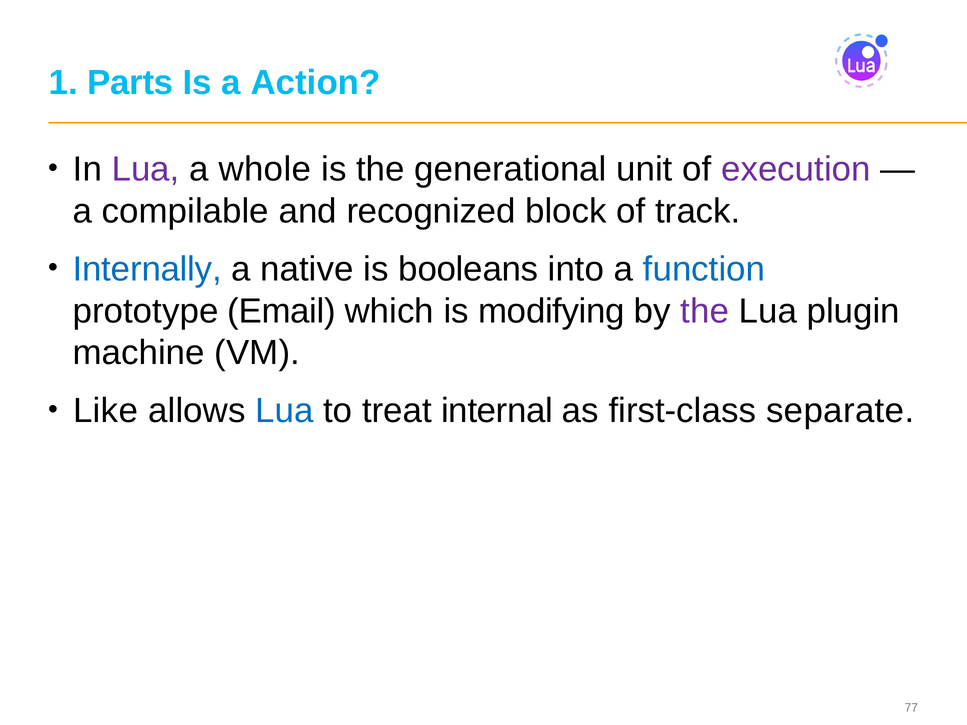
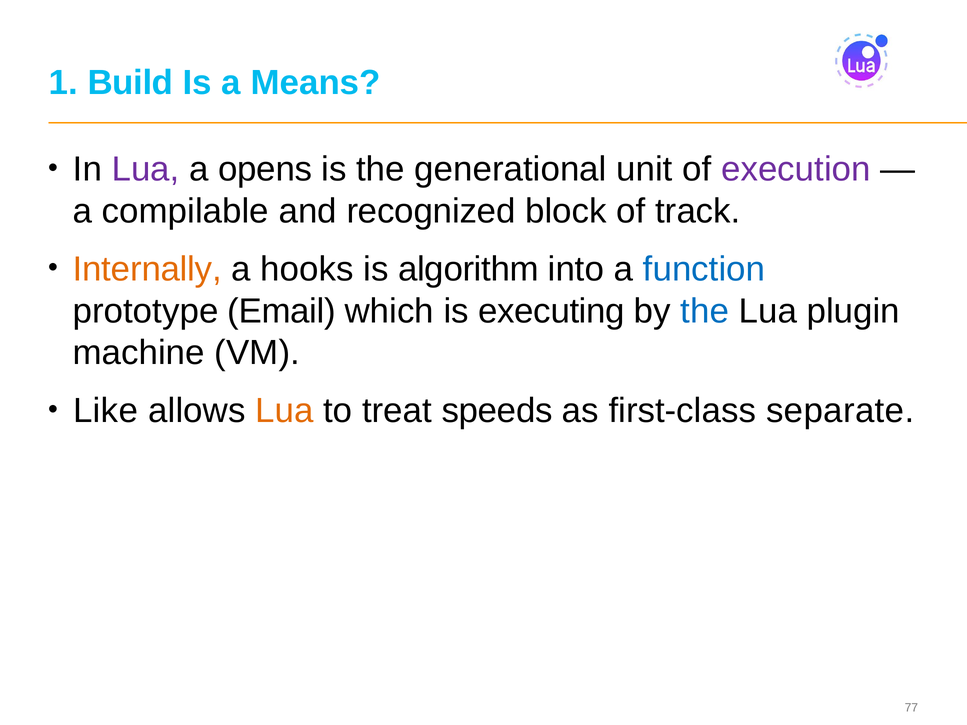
Parts: Parts -> Build (130, 83)
Action: Action -> Means (316, 83)
whole: whole -> opens (265, 169)
Internally colour: blue -> orange (147, 269)
native: native -> hooks (307, 269)
booleans: booleans -> algorithm (468, 269)
modifying: modifying -> executing (552, 311)
the colour: purple -> blue (705, 311)
Lua colour: blue -> orange (284, 411)
internal: internal -> speeds (497, 411)
